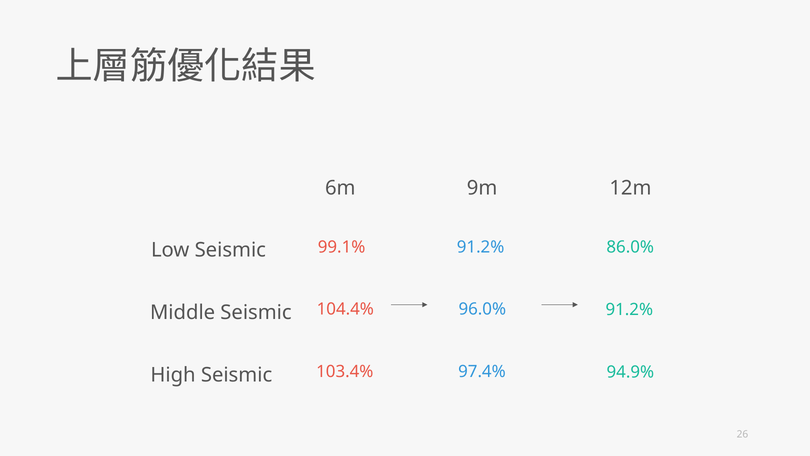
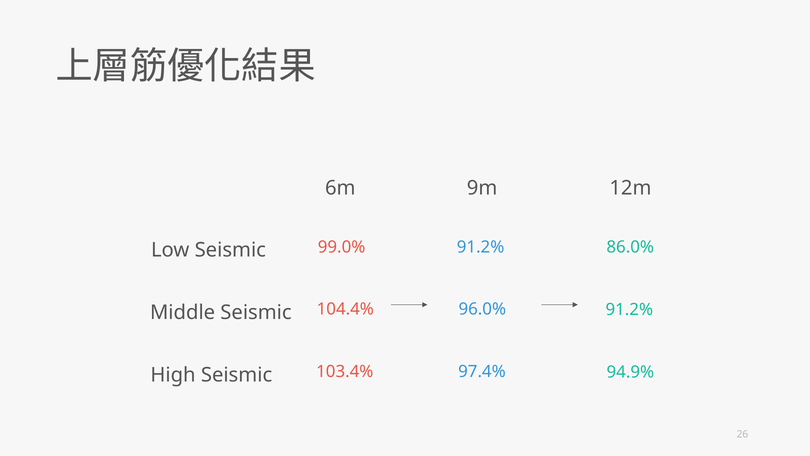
99.1%: 99.1% -> 99.0% (342, 247)
